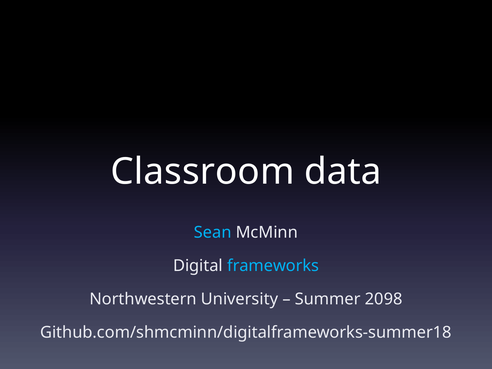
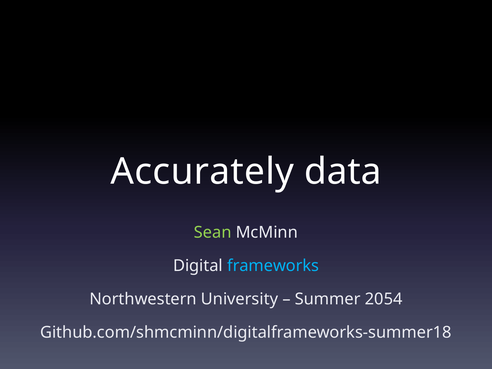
Classroom: Classroom -> Accurately (202, 172)
Sean colour: light blue -> light green (213, 232)
2098: 2098 -> 2054 (384, 299)
